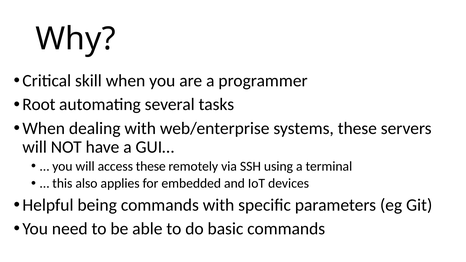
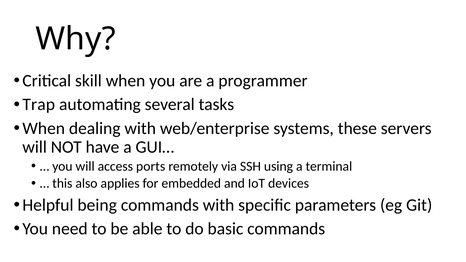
Root: Root -> Trap (39, 105)
access these: these -> ports (151, 166)
